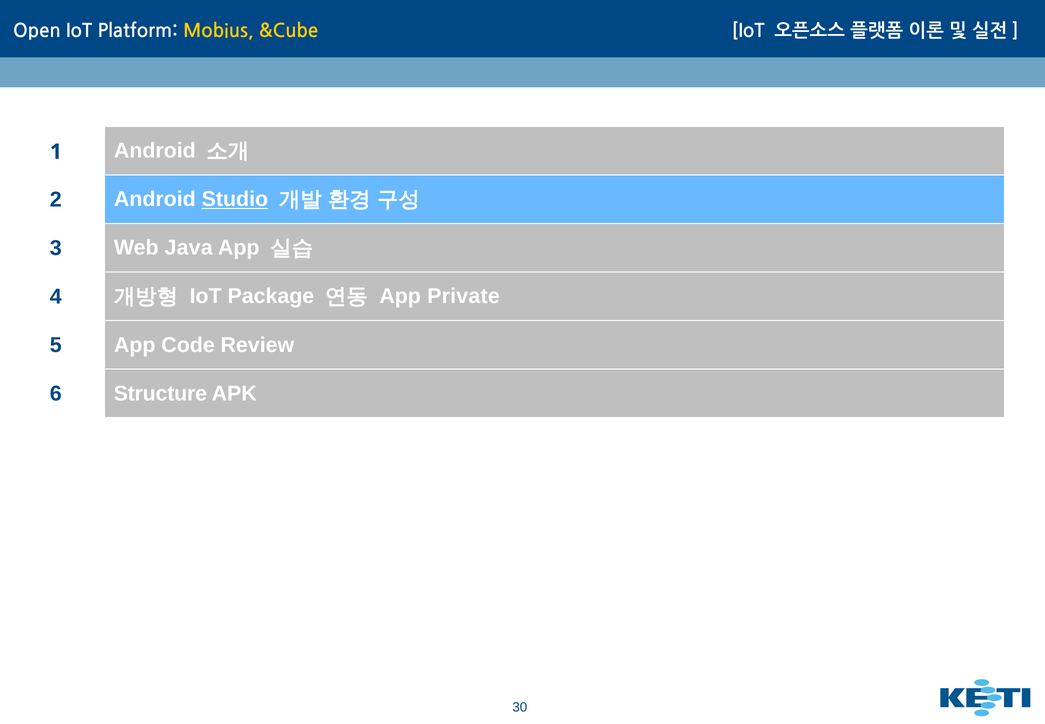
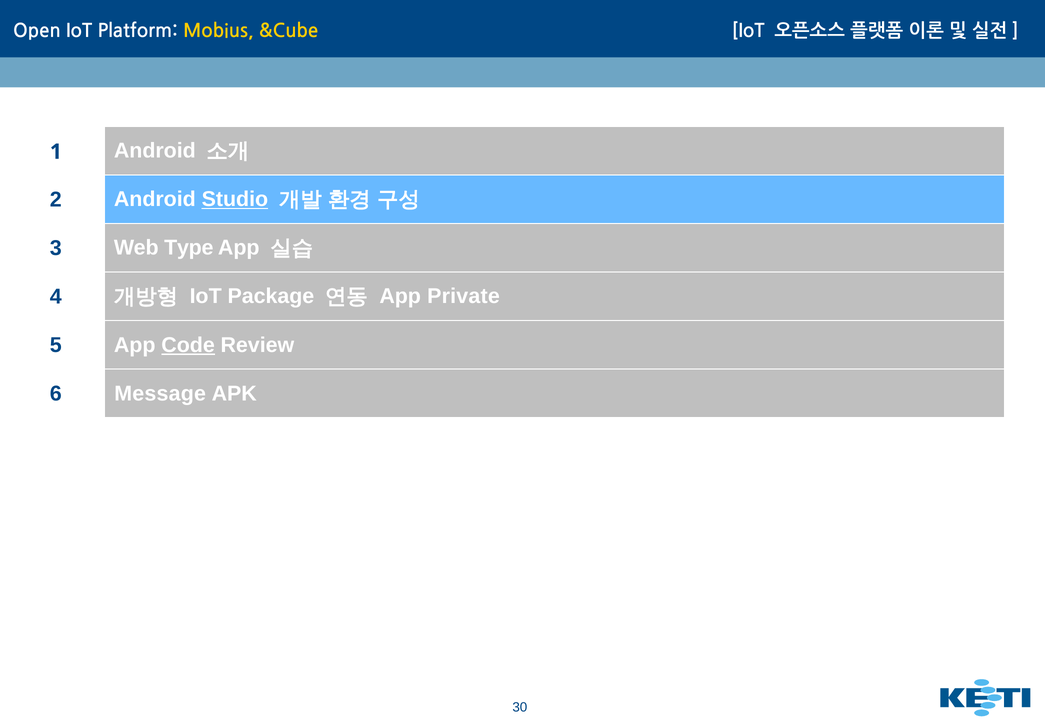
Java: Java -> Type (189, 248)
Code underline: none -> present (188, 345)
Structure: Structure -> Message (160, 393)
